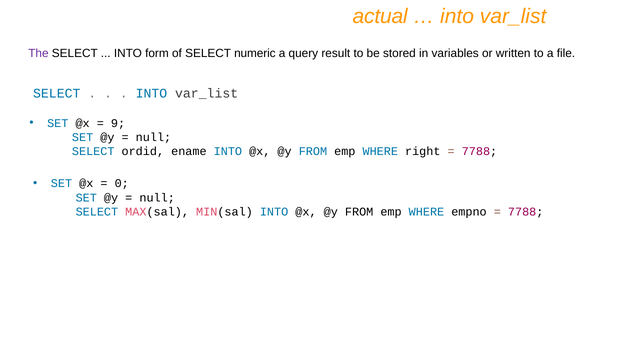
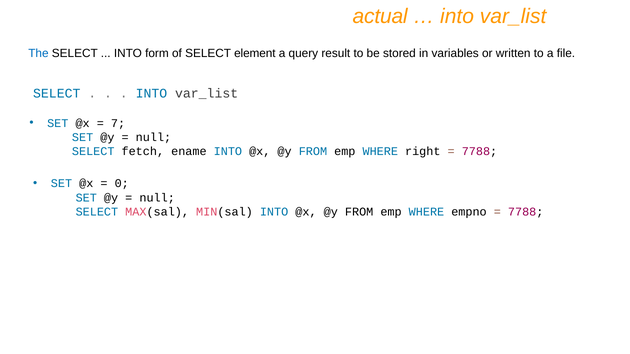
The colour: purple -> blue (38, 54)
numeric: numeric -> element (255, 54)
9: 9 -> 7 (118, 123)
ordid: ordid -> fetch (143, 152)
